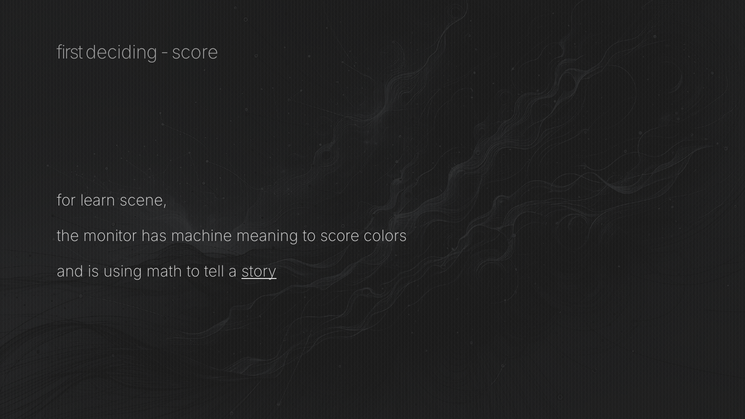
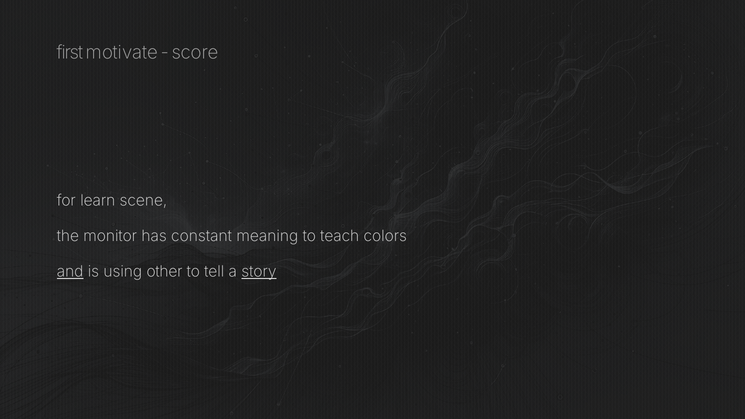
deciding: deciding -> motivate (122, 53)
machine: machine -> constant (201, 236)
to score: score -> teach (340, 236)
and underline: none -> present (70, 272)
math: math -> other (164, 272)
